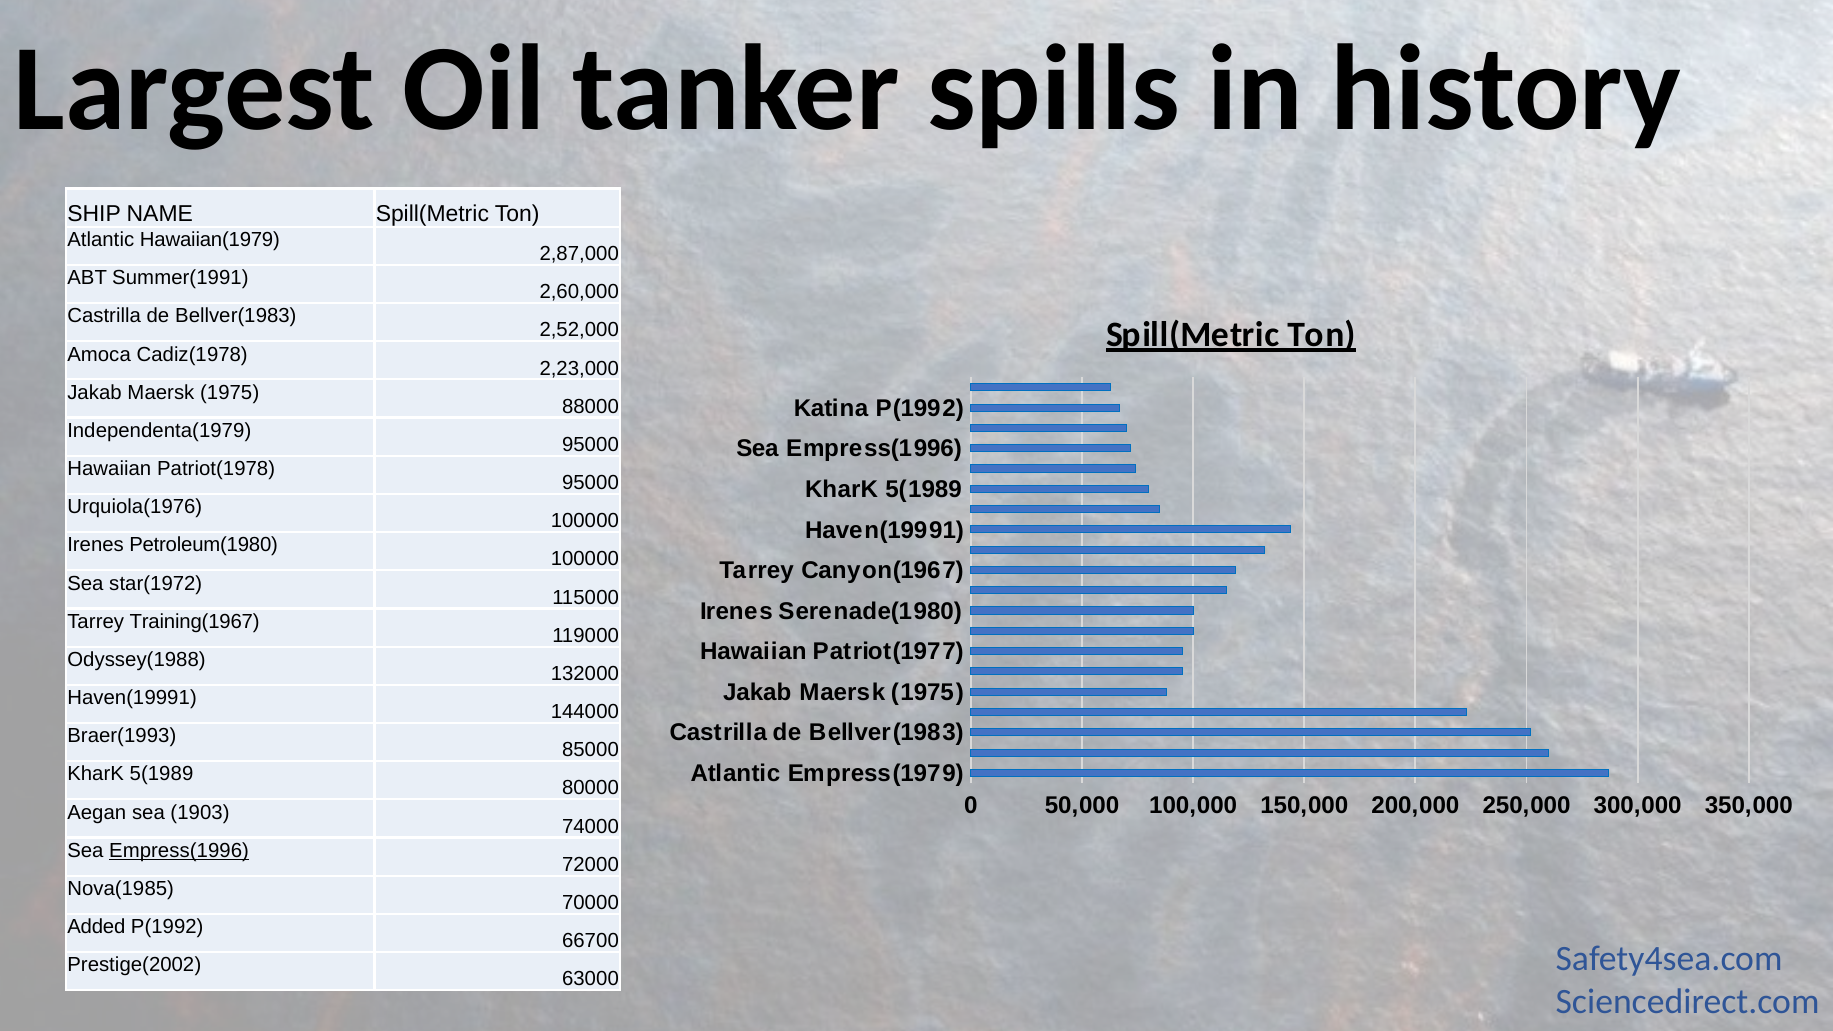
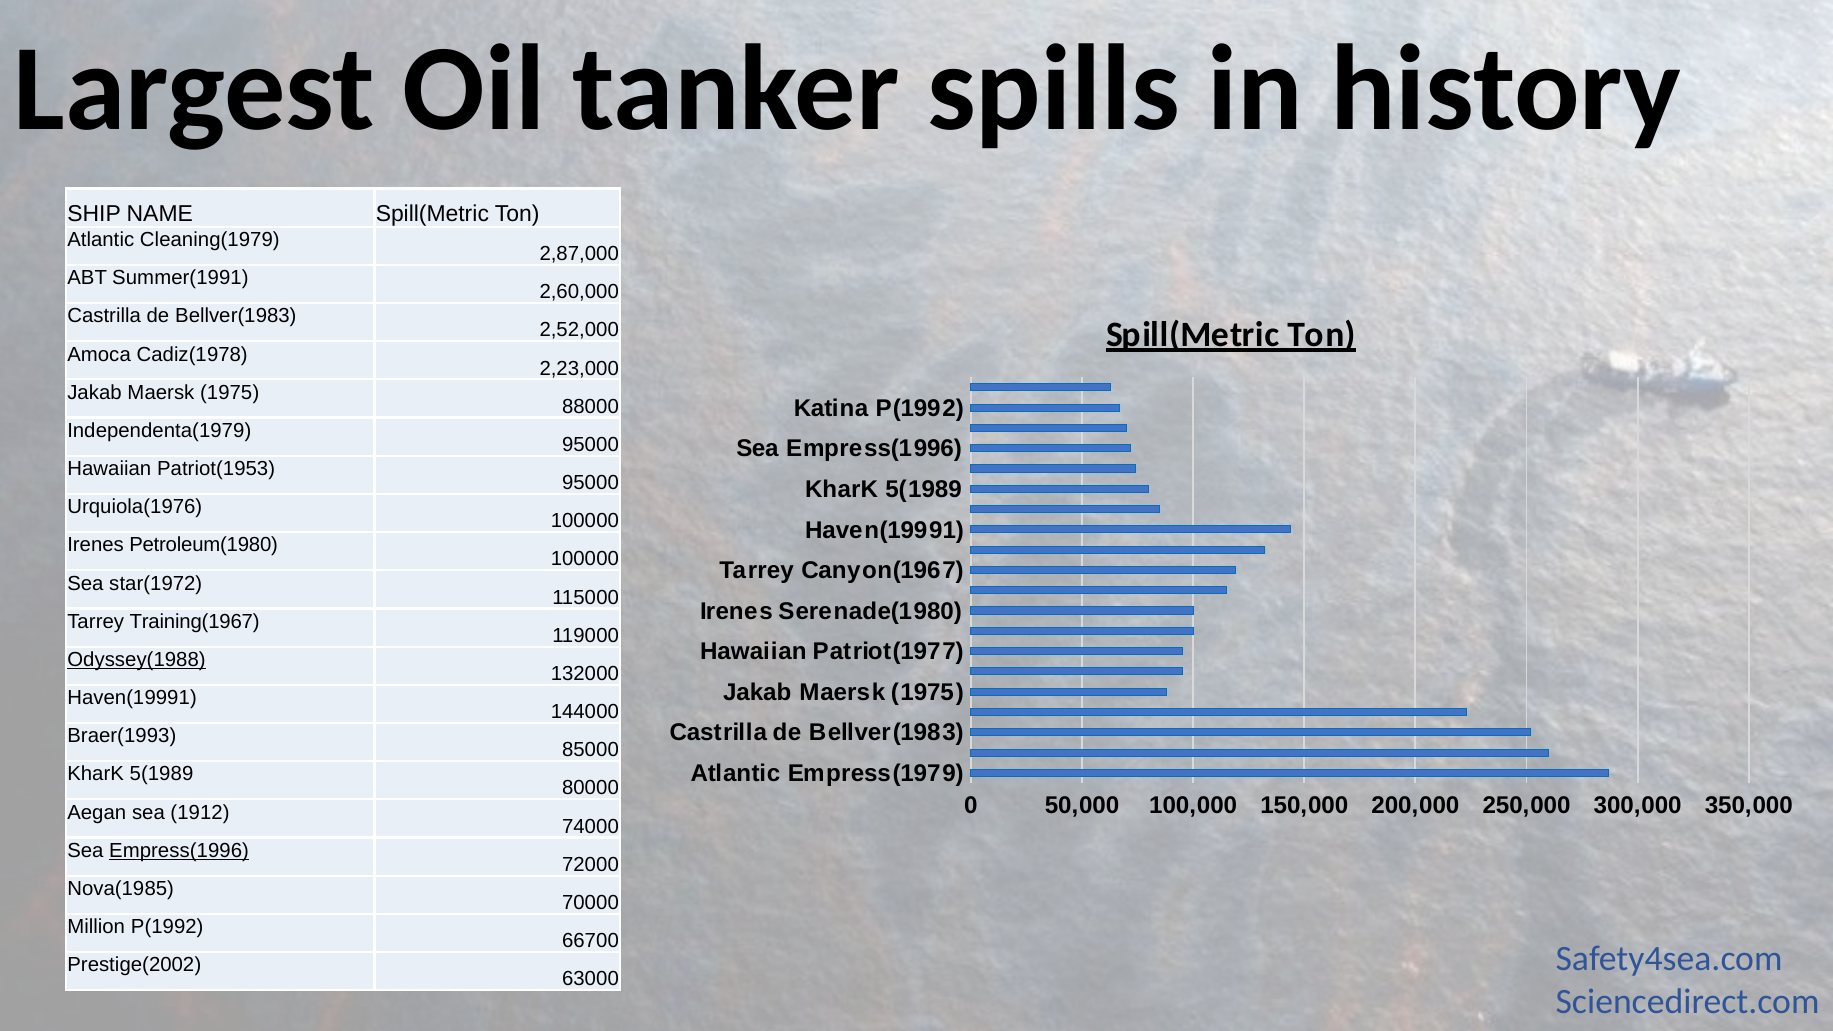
Hawaiian(1979: Hawaiian(1979 -> Cleaning(1979 (210, 240)
Patriot(1978: Patriot(1978 -> Patriot(1953 (216, 469)
Odyssey(1988 underline: none -> present (137, 660)
1903: 1903 -> 1912 (200, 813)
Added: Added -> Million (96, 927)
